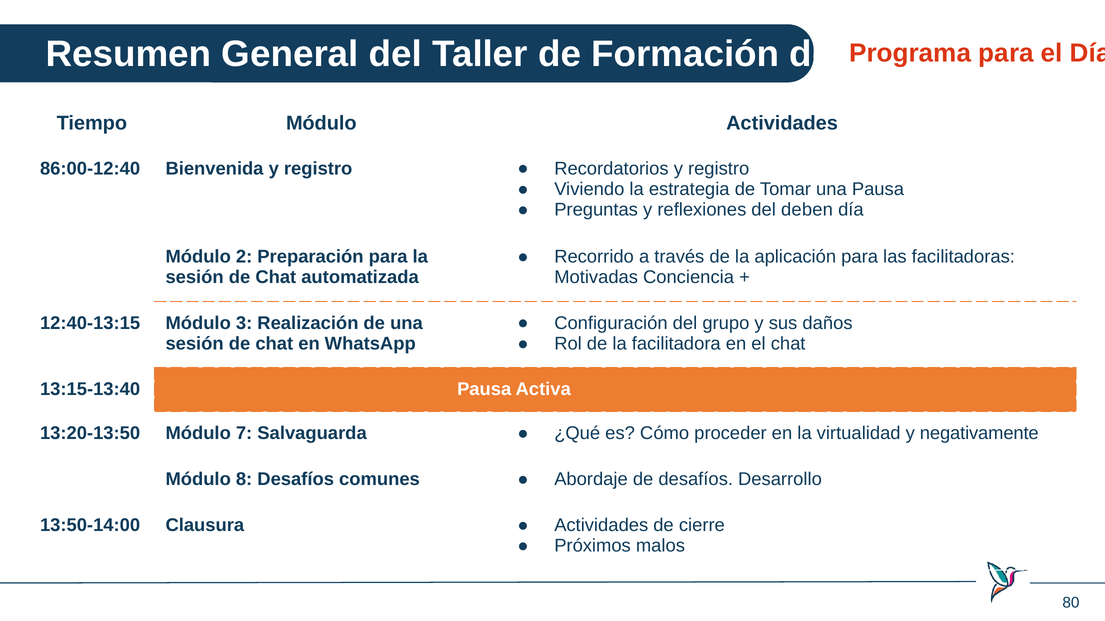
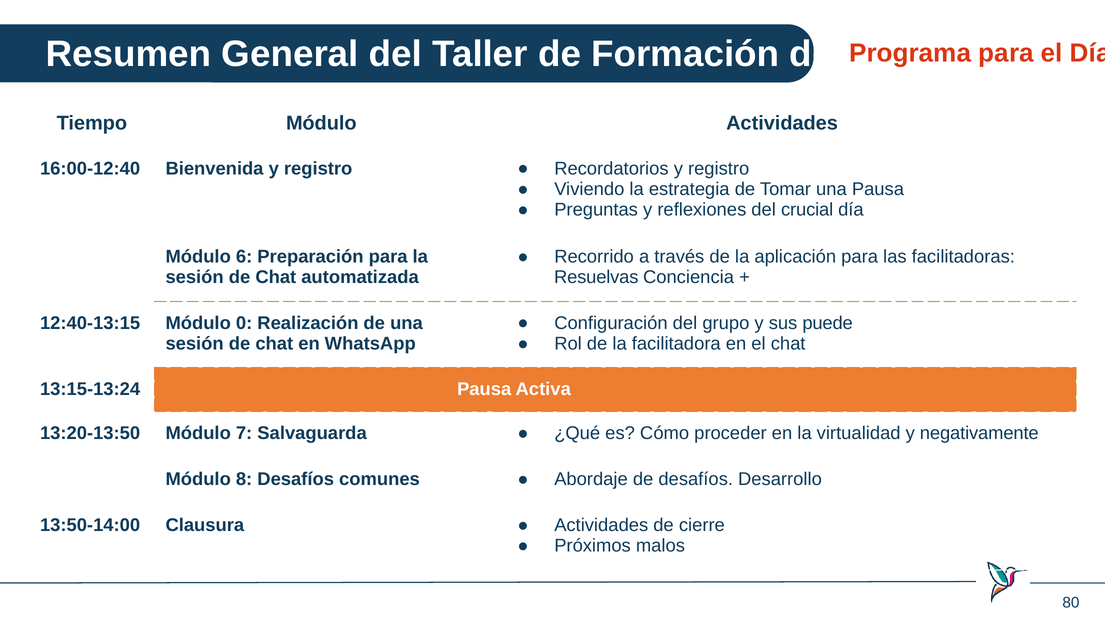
86:00-12:40: 86:00-12:40 -> 16:00-12:40 (90, 169)
deben: deben -> crucial (807, 210)
Módulo 2: 2 -> 6 (244, 257)
Motivadas: Motivadas -> Resuelvas (596, 278)
3: 3 -> 0 (244, 323)
daños: daños -> puede (828, 323)
13:15-13:40: 13:15-13:40 -> 13:15-13:24 (90, 390)
